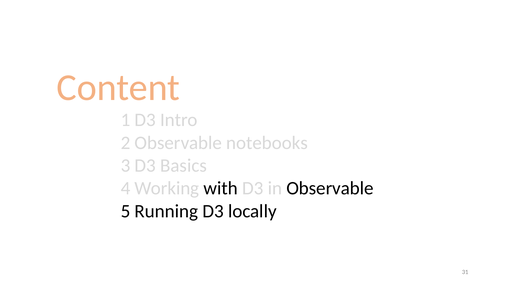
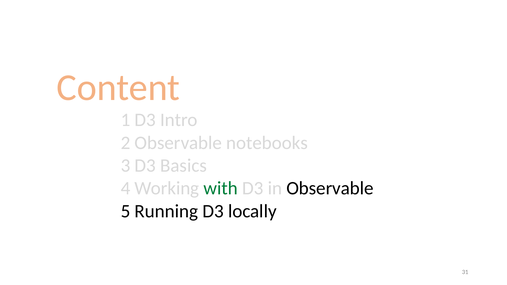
with colour: black -> green (221, 189)
